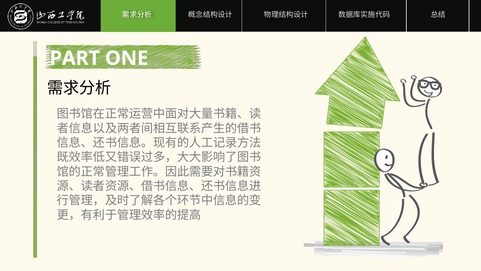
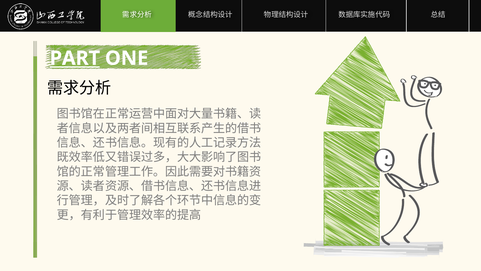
PART underline: none -> present (75, 58)
